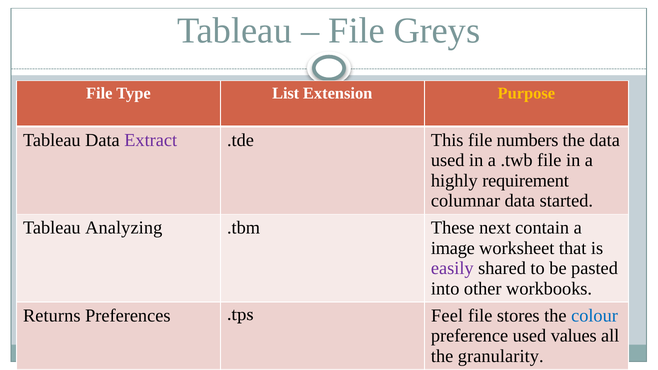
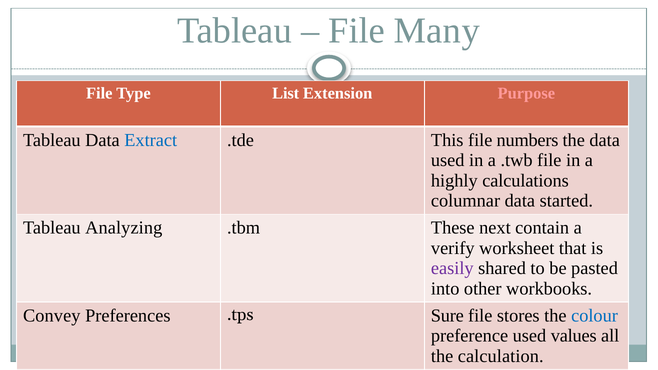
Greys: Greys -> Many (437, 31)
Purpose colour: yellow -> pink (526, 93)
Extract colour: purple -> blue (151, 140)
requirement: requirement -> calculations (525, 181)
image: image -> verify (453, 248)
Returns: Returns -> Convey (52, 316)
Feel: Feel -> Sure (447, 316)
granularity: granularity -> calculation (501, 356)
